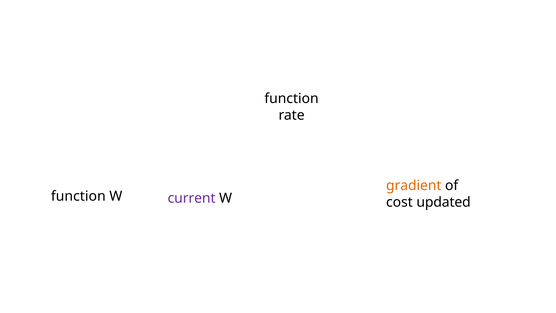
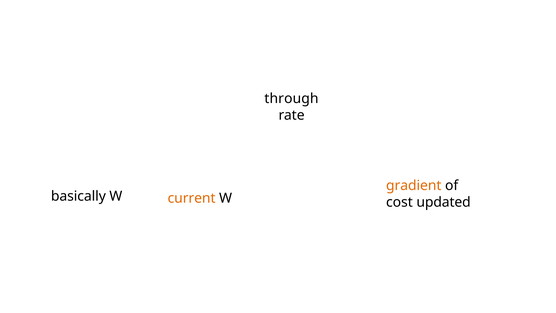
function: function -> through (291, 98)
function: function -> basically (78, 196)
current colour: purple -> orange (192, 198)
